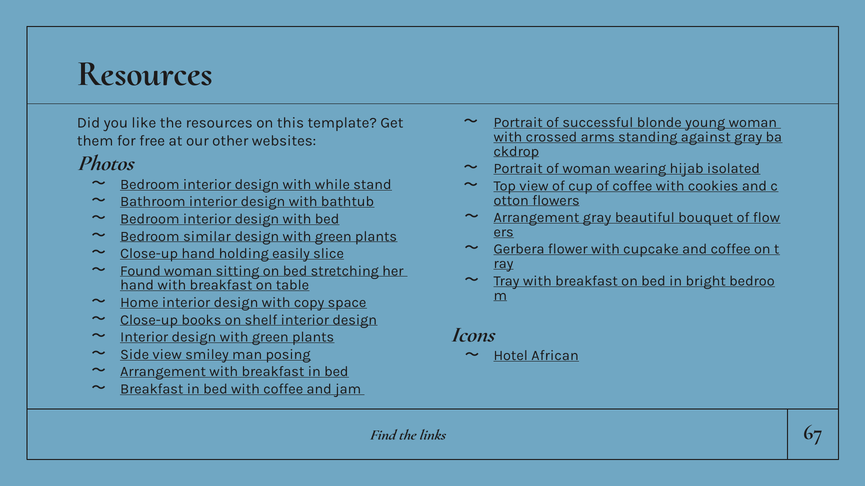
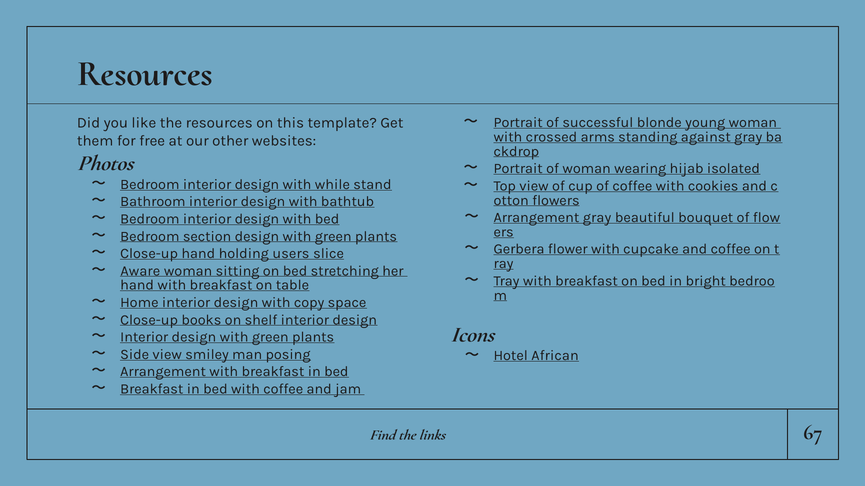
similar: similar -> section (207, 237)
easily: easily -> users (291, 254)
Found: Found -> Aware (140, 271)
